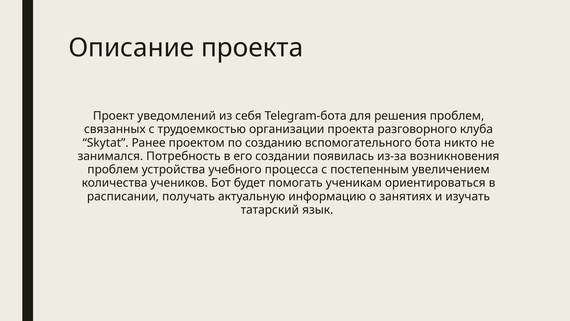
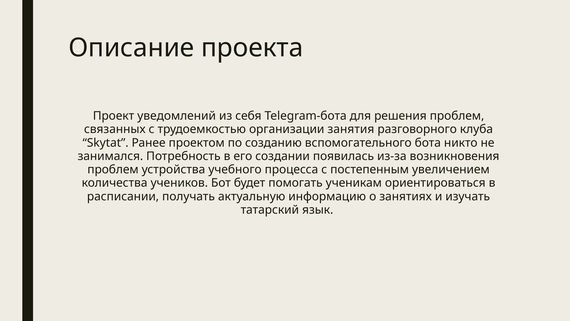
организации проекта: проекта -> занятия (351, 129)
